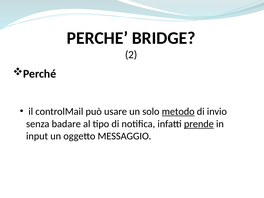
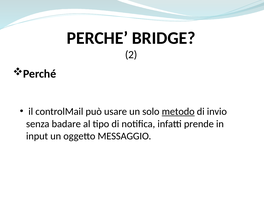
prende underline: present -> none (199, 124)
